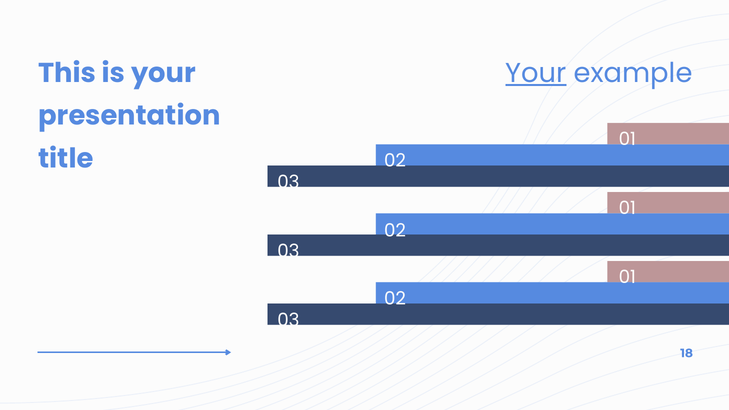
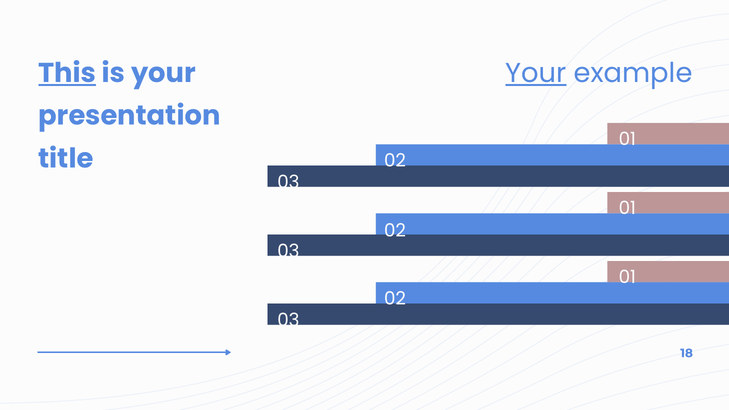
This underline: none -> present (67, 73)
